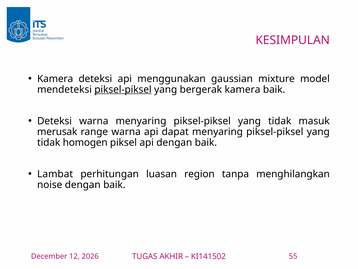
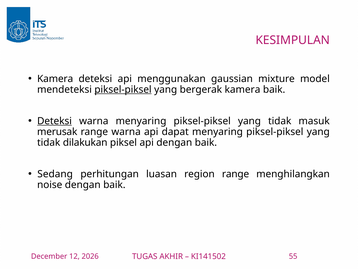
Deteksi underline: none -> present (55, 121)
homogen: homogen -> dilakukan (85, 142)
Lambat: Lambat -> Sedang (55, 174)
region tanpa: tanpa -> range (236, 174)
